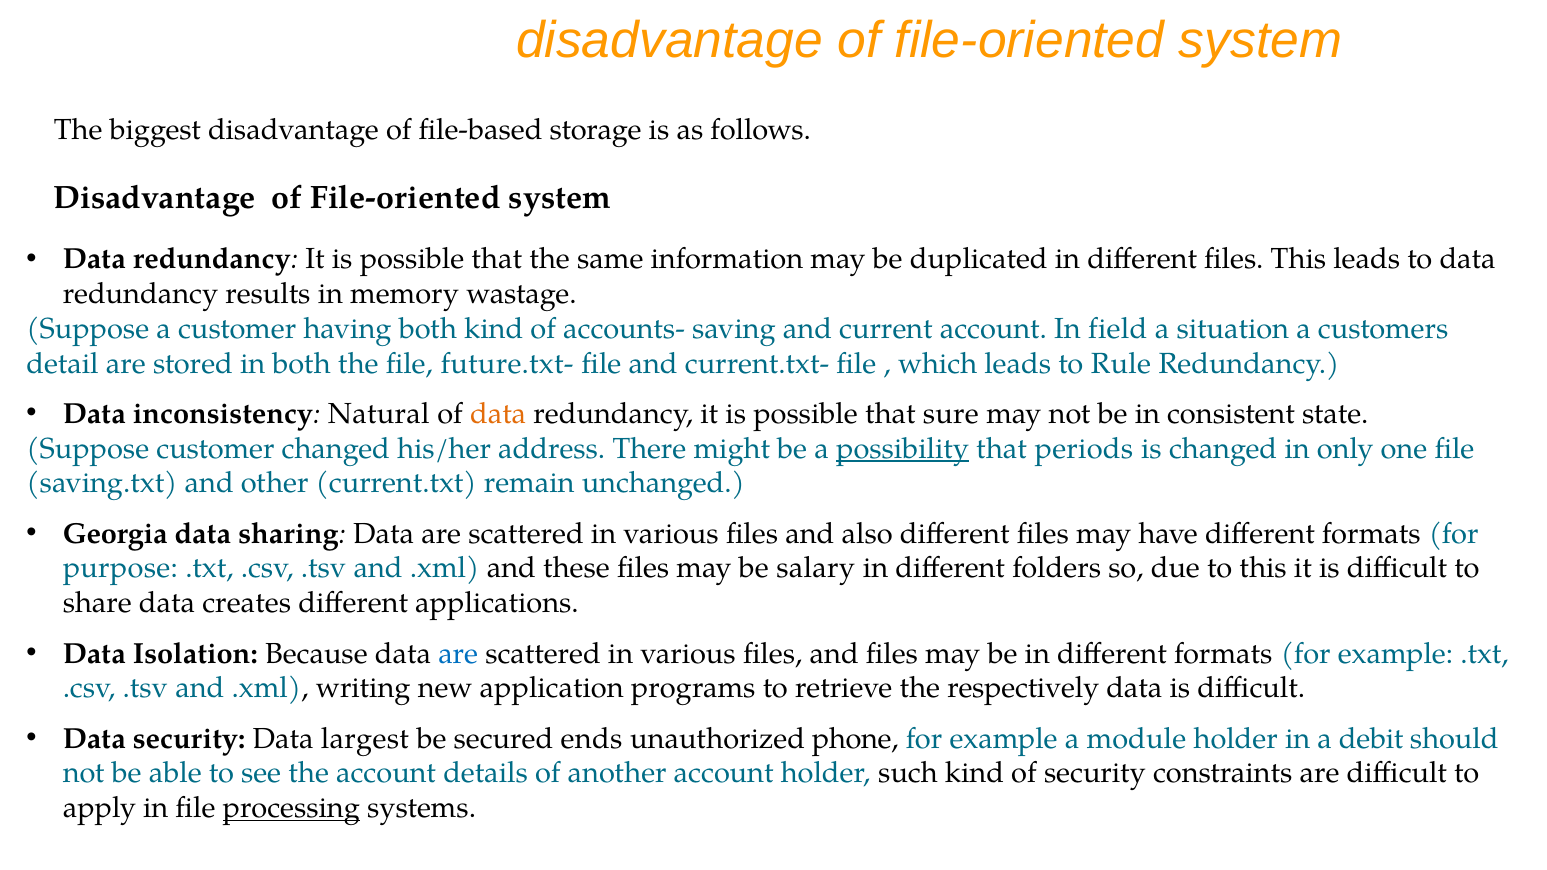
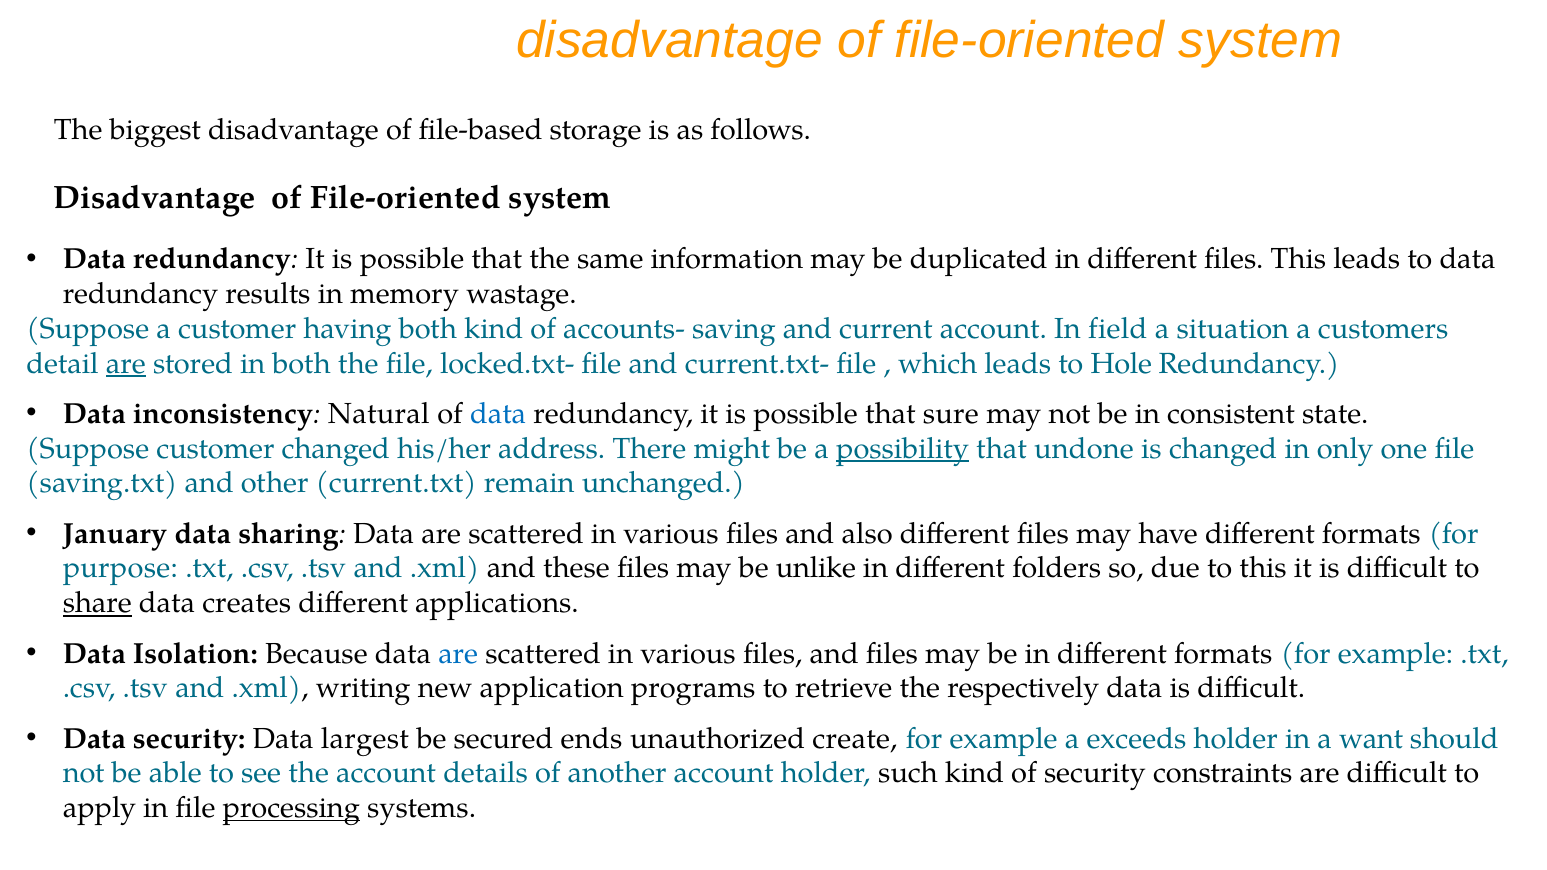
are underline: none -> present (126, 364)
future.txt-: future.txt- -> locked.txt- (507, 364)
Rule: Rule -> Hole (1121, 364)
data colour: orange -> blue (498, 414)
periods: periods -> undone (1084, 449)
Georgia: Georgia -> January (115, 534)
salary: salary -> unlike (816, 569)
share underline: none -> present (97, 603)
phone: phone -> create (855, 739)
module: module -> exceeds (1136, 739)
debit: debit -> want (1371, 739)
